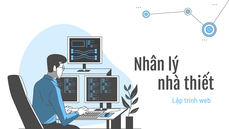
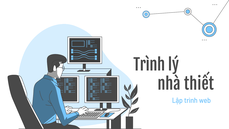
Nhân: Nhân -> Trình (149, 65)
